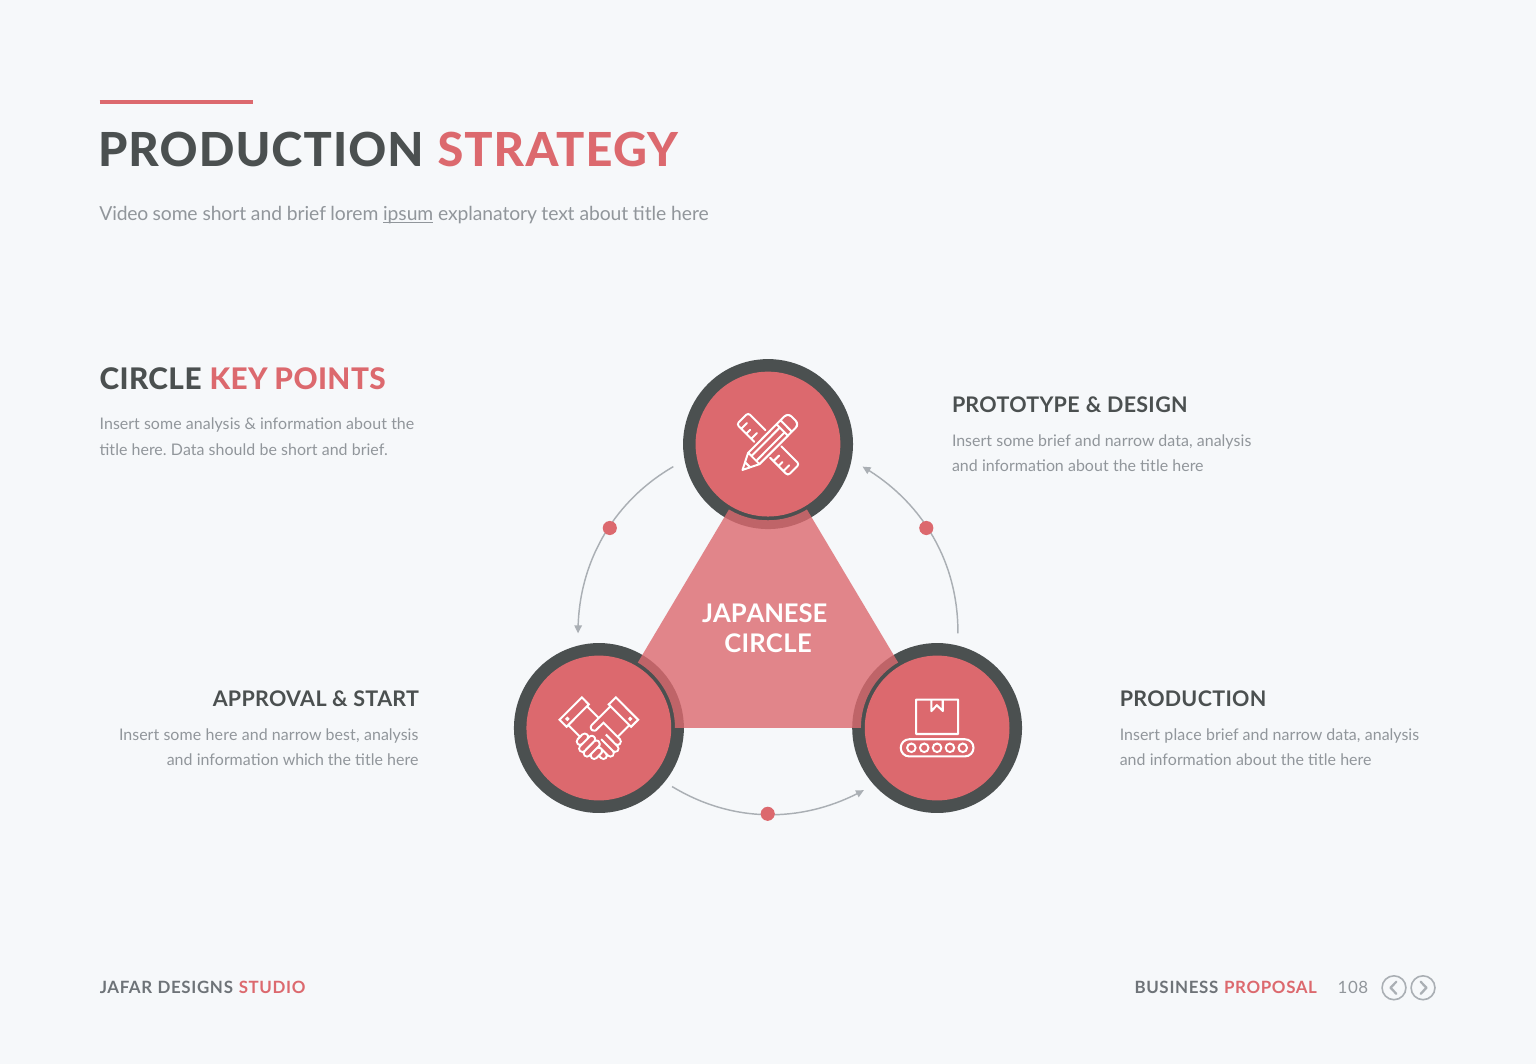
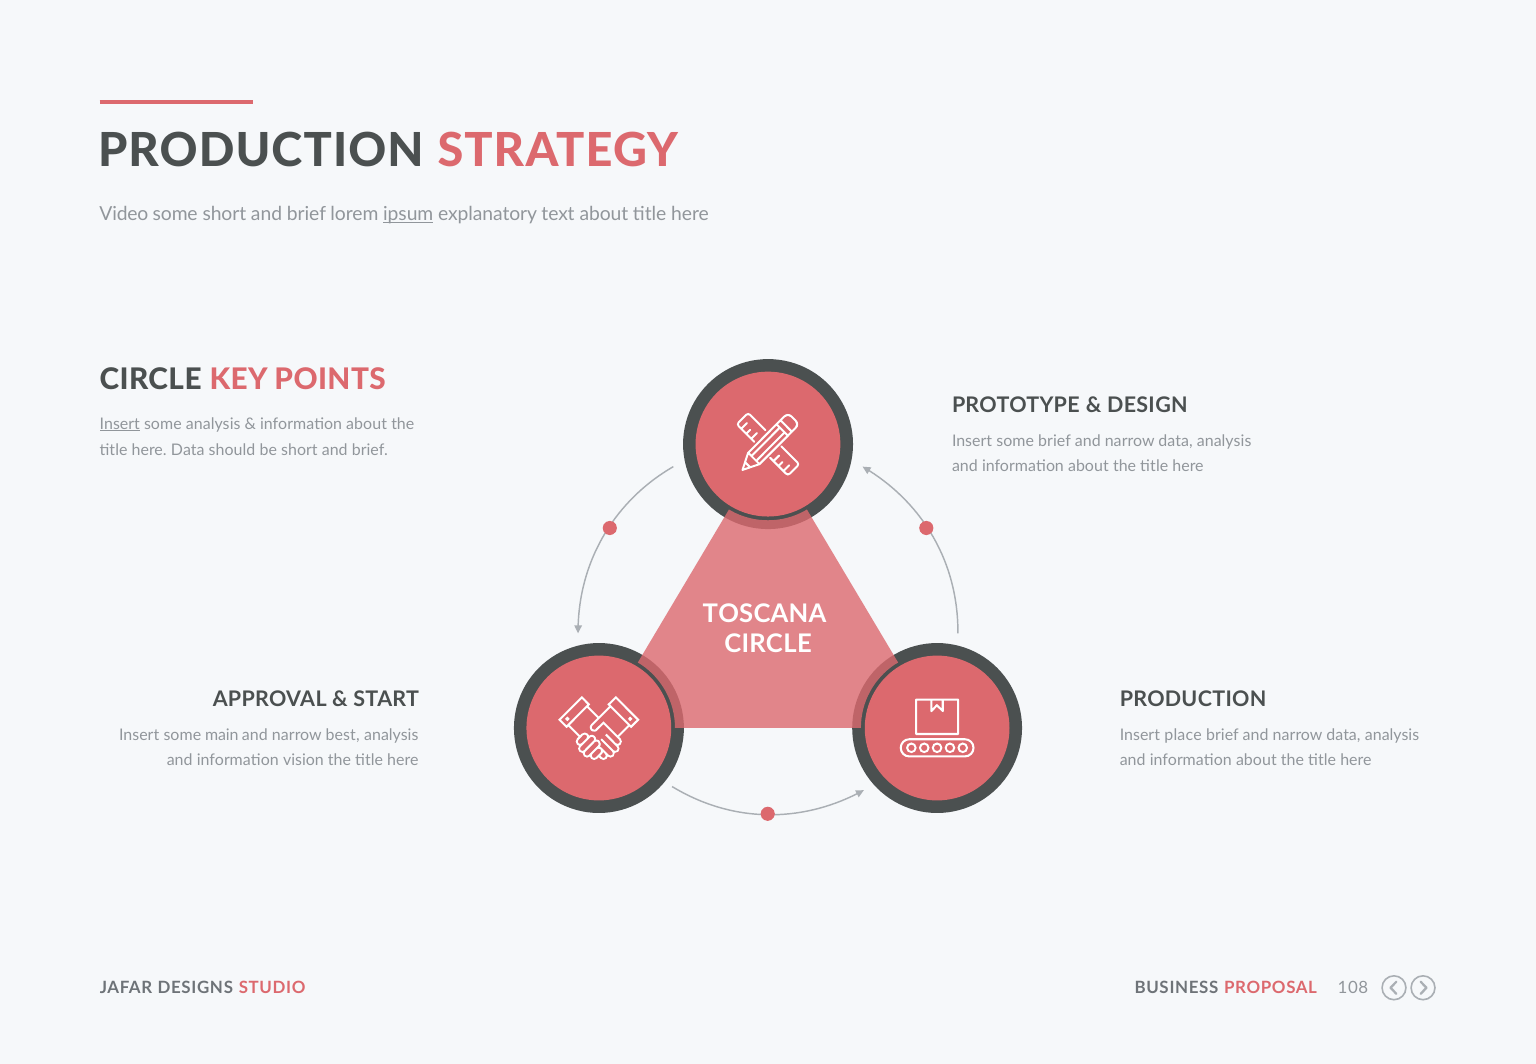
Insert underline: none -> present (120, 423)
JAPANESE: JAPANESE -> TOSCANA (765, 613)
some here: here -> main (222, 735)
which: which -> vision (303, 760)
